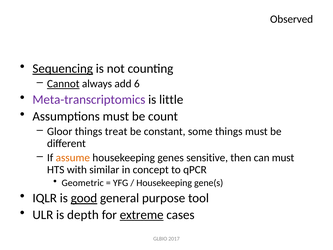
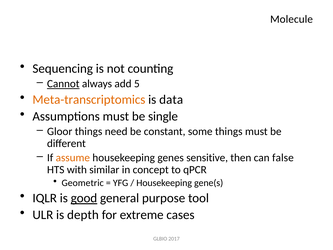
Observed: Observed -> Molecule (292, 19)
Sequencing underline: present -> none (63, 69)
6: 6 -> 5 (137, 84)
Meta-transcriptomics colour: purple -> orange (89, 100)
little: little -> data (171, 100)
count: count -> single (163, 116)
treat: treat -> need (116, 131)
can must: must -> false (283, 158)
extreme underline: present -> none (142, 215)
